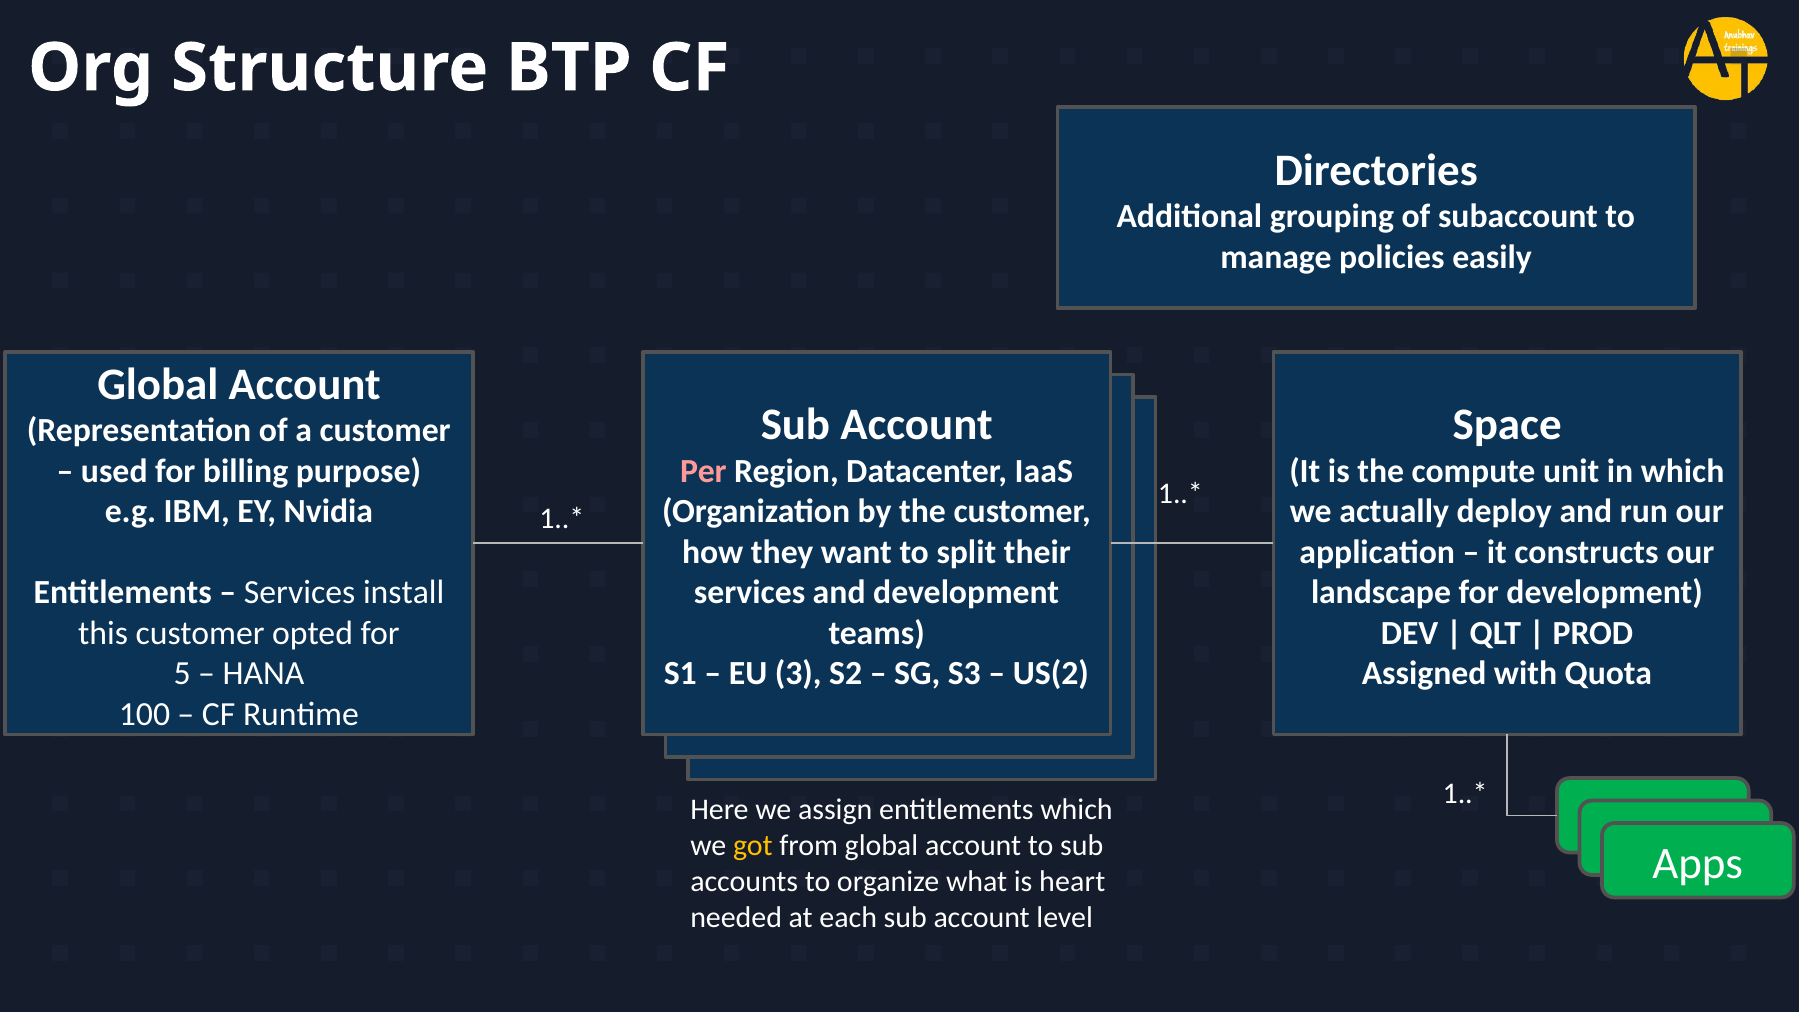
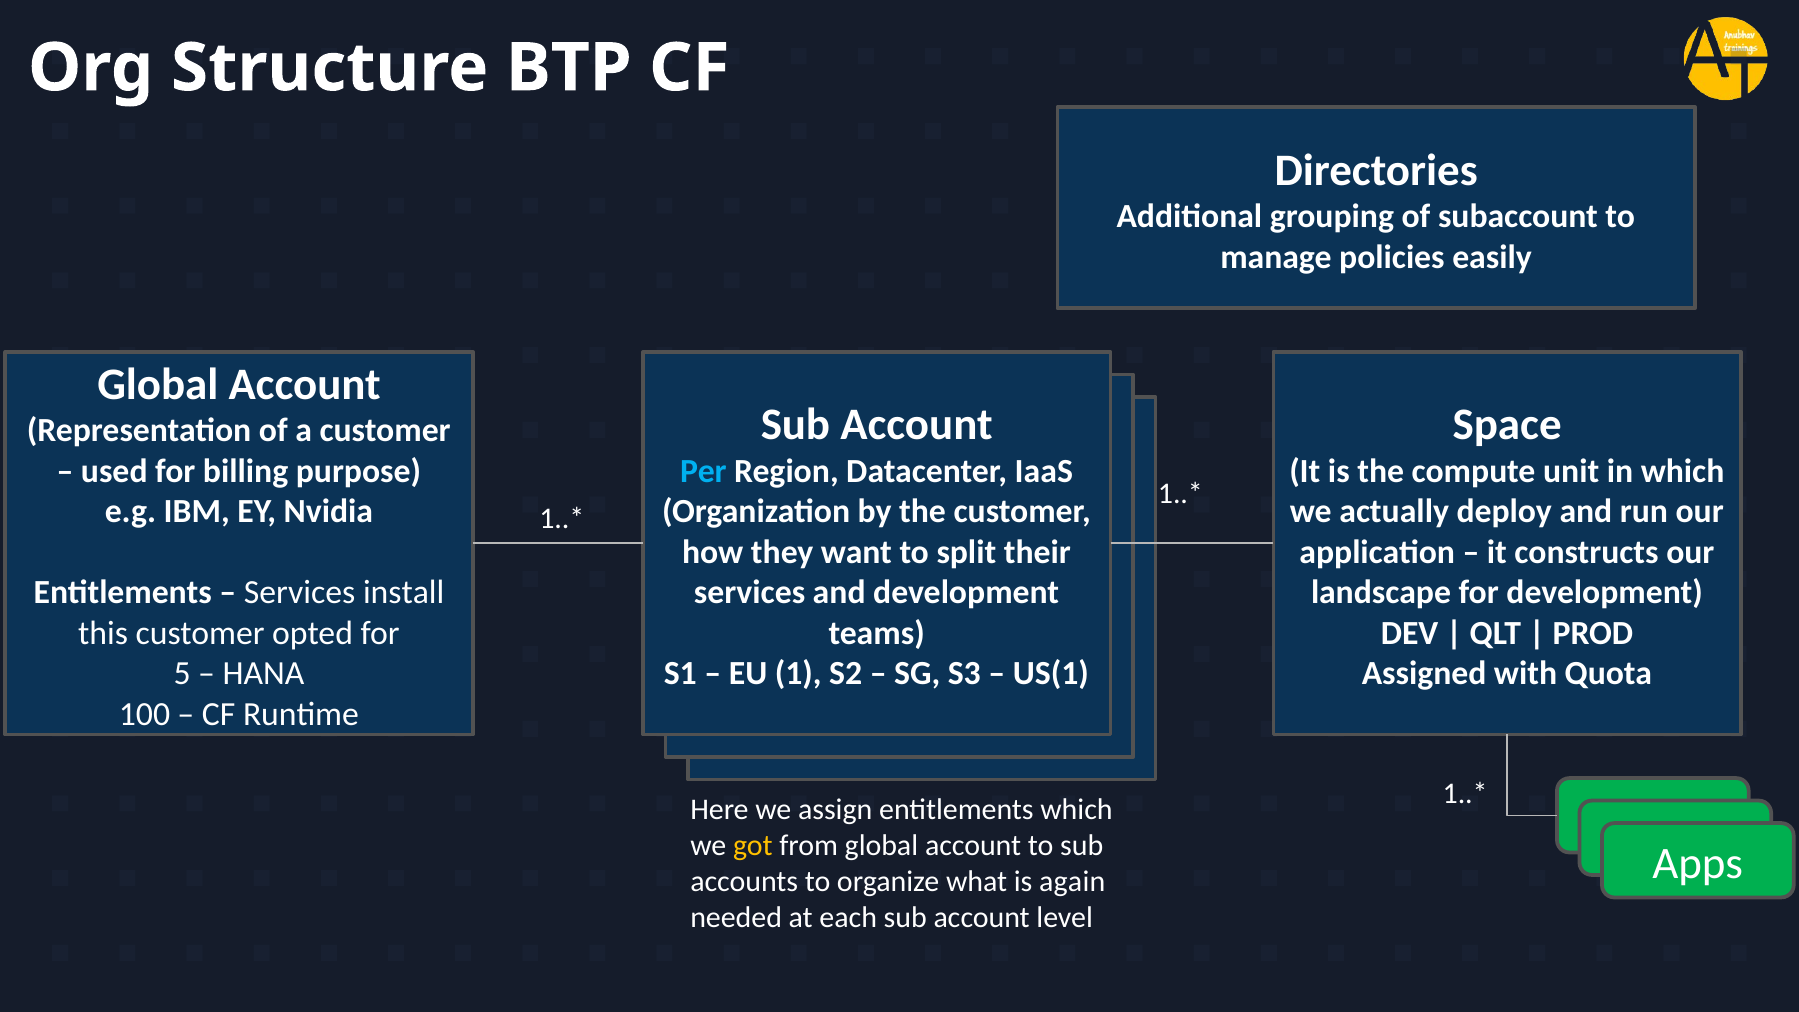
Per colour: pink -> light blue (703, 471)
3: 3 -> 1 (798, 674)
US(2: US(2 -> US(1 (1051, 674)
heart: heart -> again (1072, 882)
